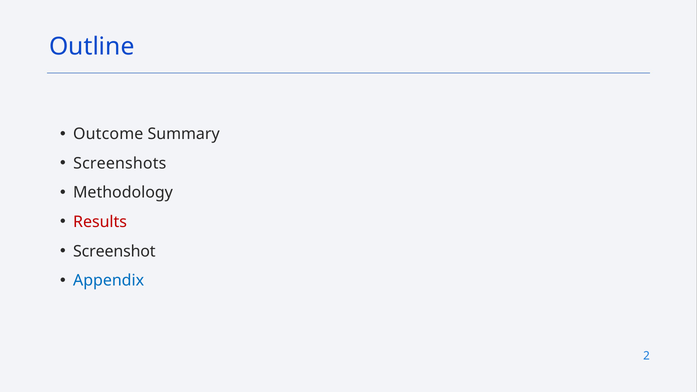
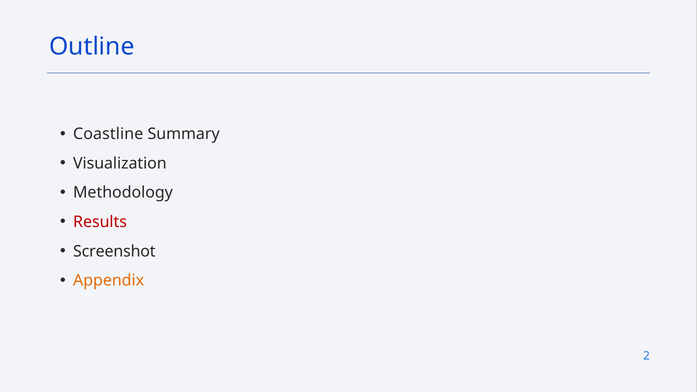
Outcome: Outcome -> Coastline (108, 134)
Screenshots: Screenshots -> Visualization (120, 163)
Appendix colour: blue -> orange (109, 281)
